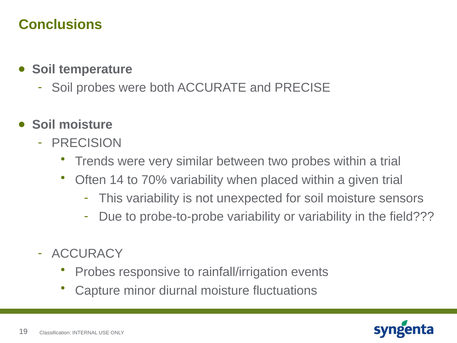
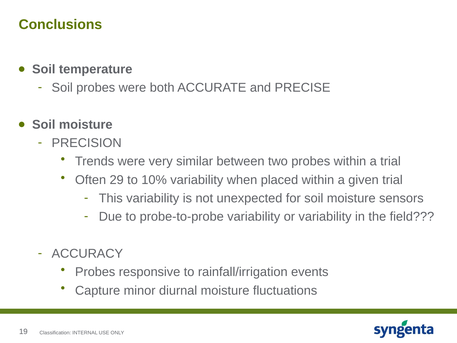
14: 14 -> 29 (117, 180)
70%: 70% -> 10% (154, 180)
